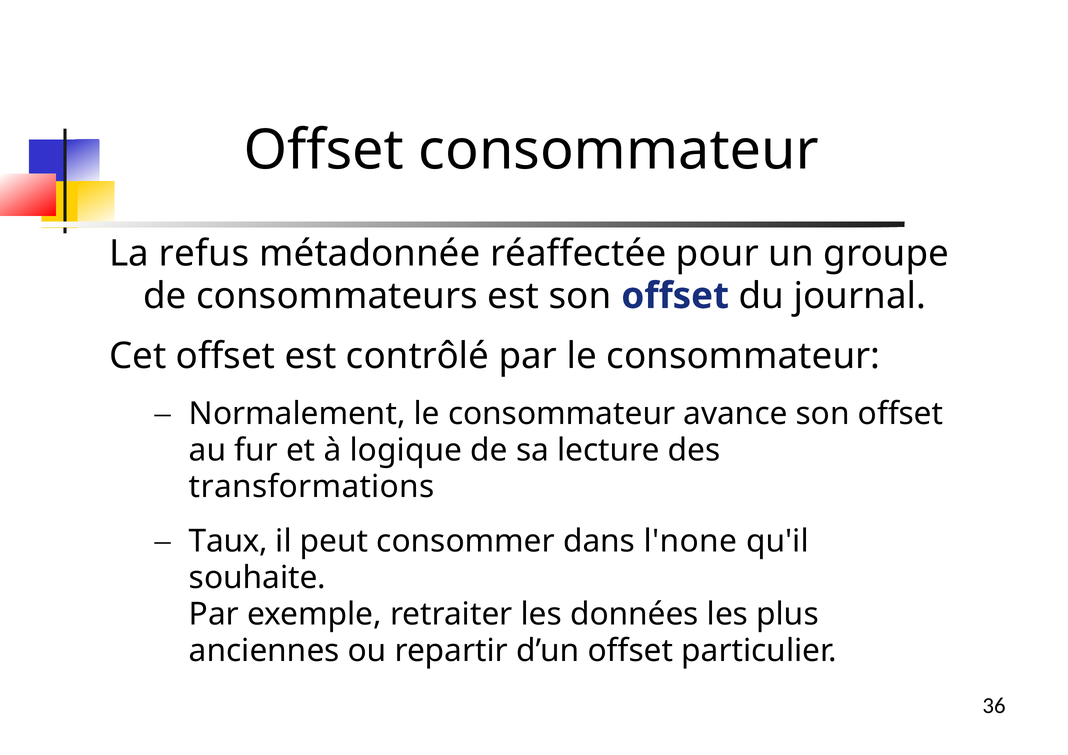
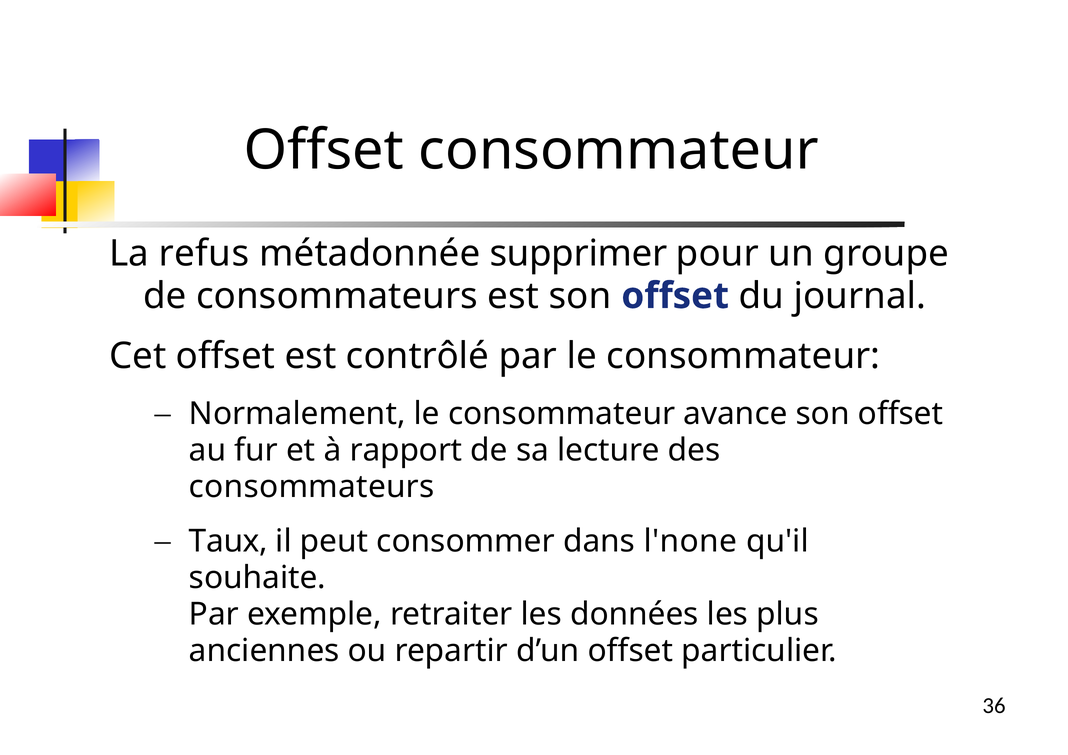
réaffectée: réaffectée -> supprimer (578, 254)
logique: logique -> rapport (406, 450)
transformations: transformations -> consommateurs (312, 487)
